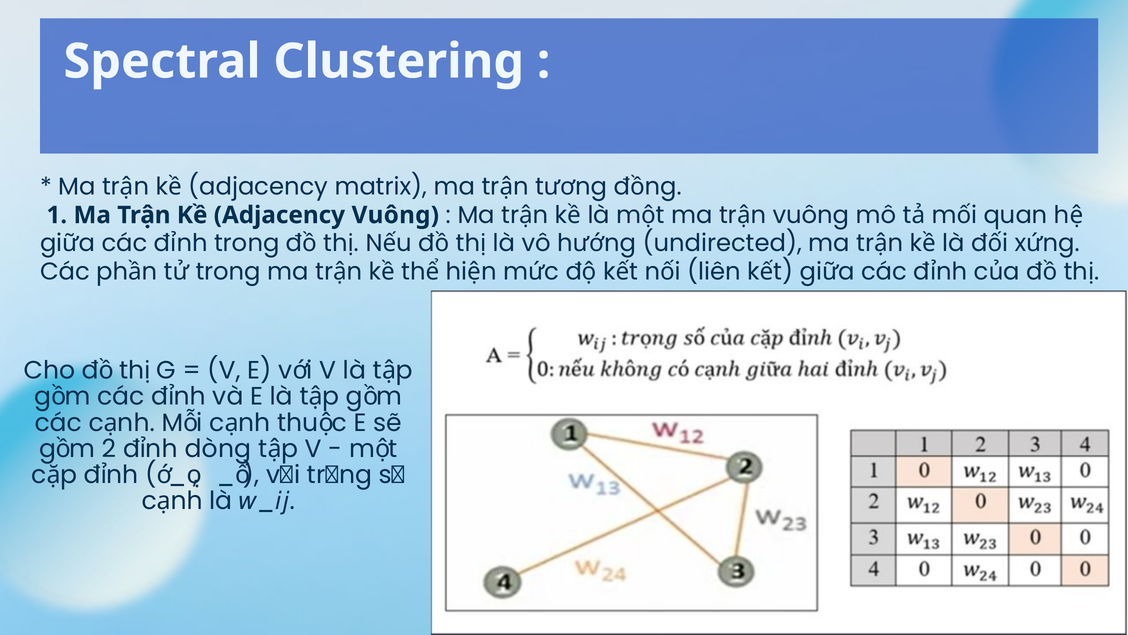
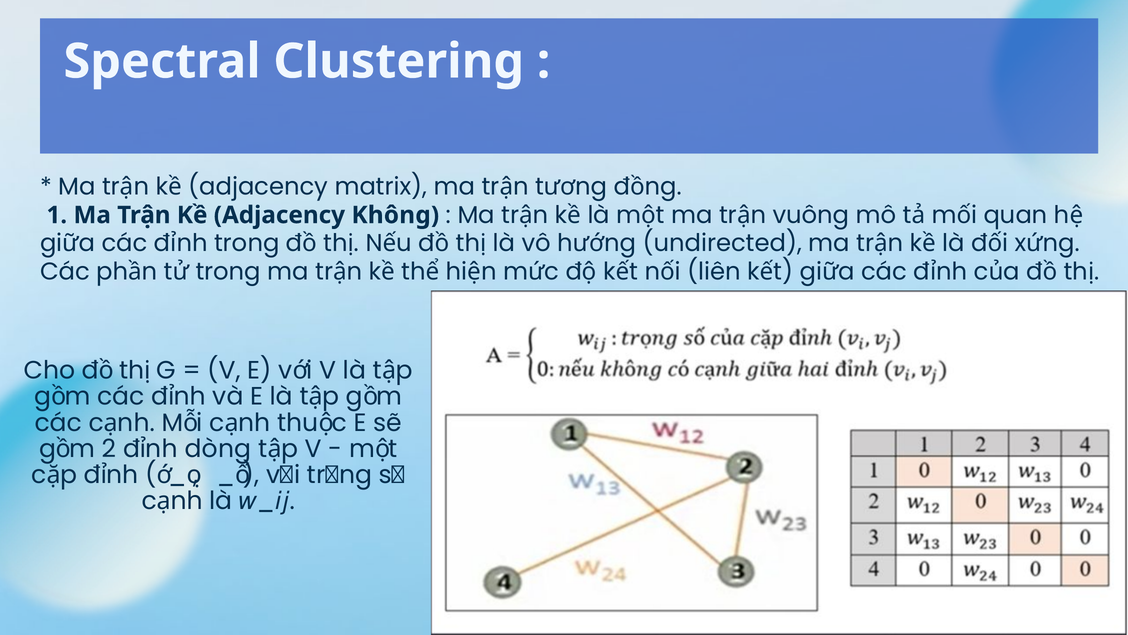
Adjacency Vuông: Vuông -> Không (395, 215)
